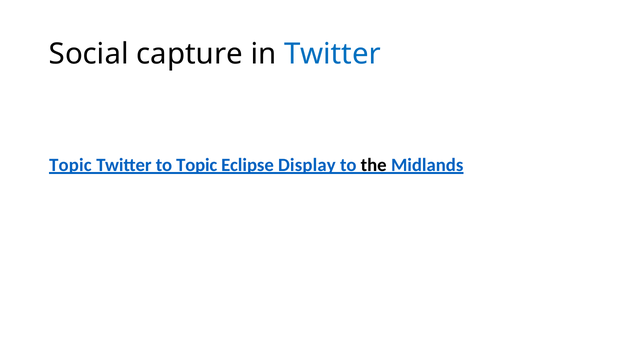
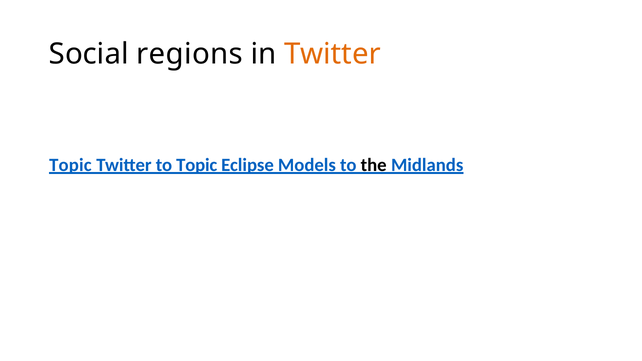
capture: capture -> regions (190, 54)
Twitter colour: blue -> orange (332, 54)
Display: Display -> Models (307, 165)
